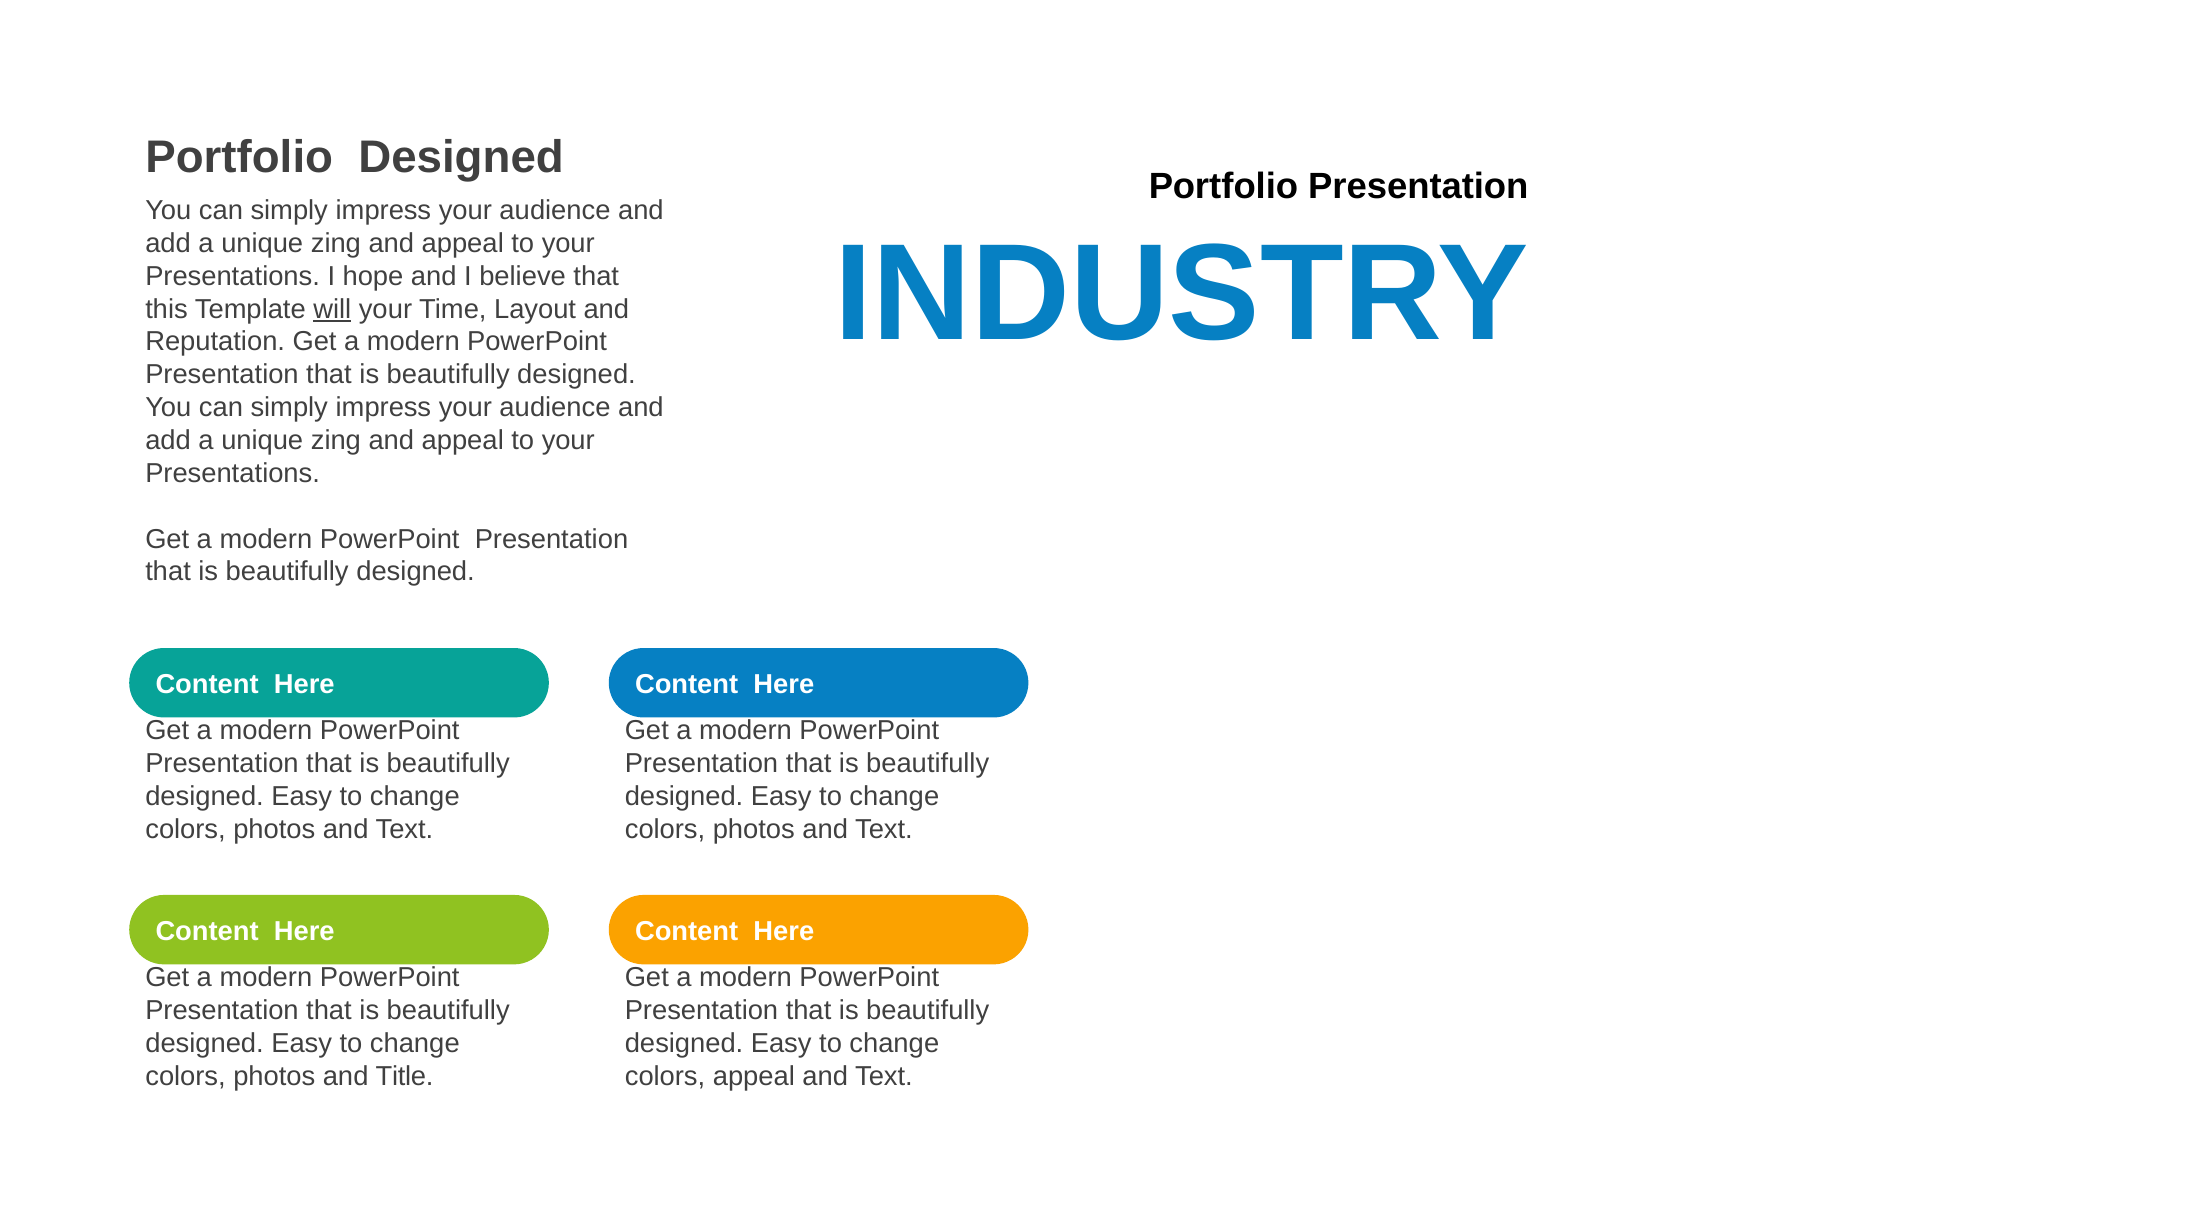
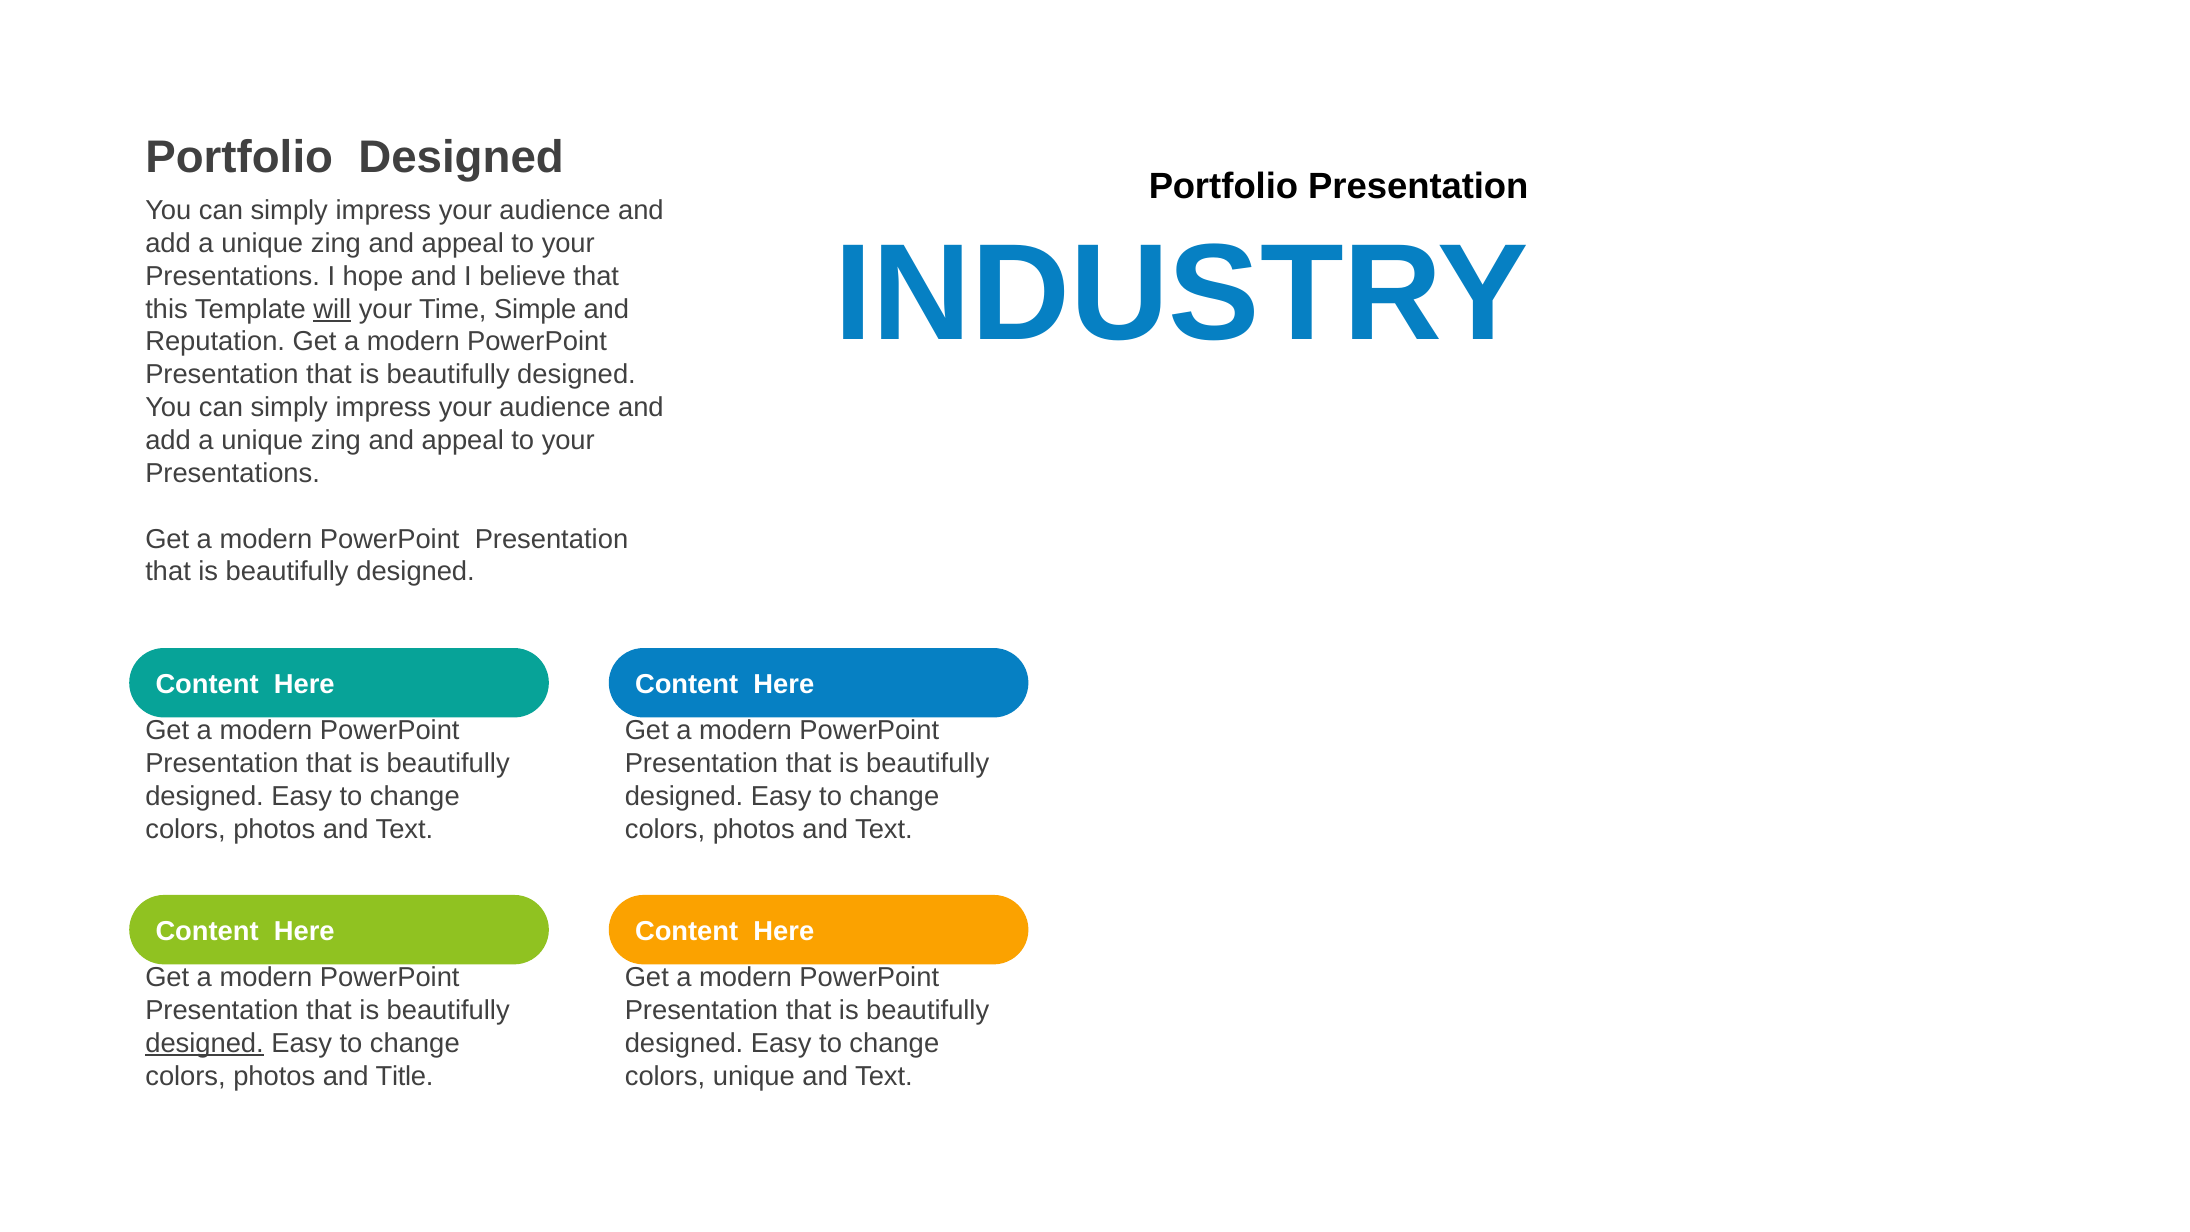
Layout: Layout -> Simple (535, 309)
designed underline: none -> present (205, 1043)
colors appeal: appeal -> unique (754, 1076)
